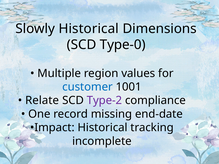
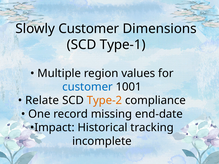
Slowly Historical: Historical -> Customer (89, 29)
Type-0: Type-0 -> Type-1 (123, 45)
Type-2 colour: purple -> orange (104, 101)
